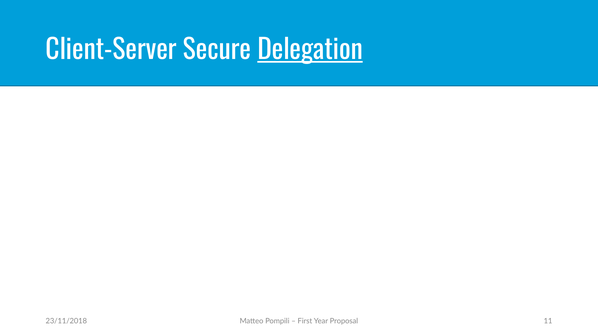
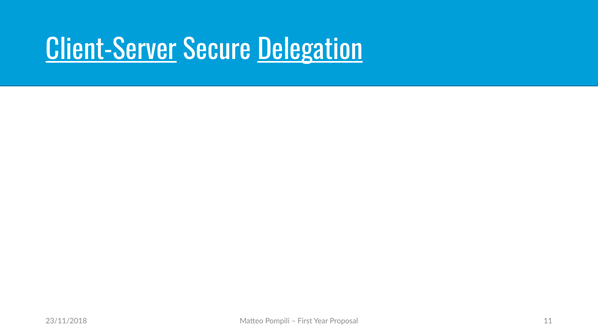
Client-Server underline: none -> present (111, 50)
